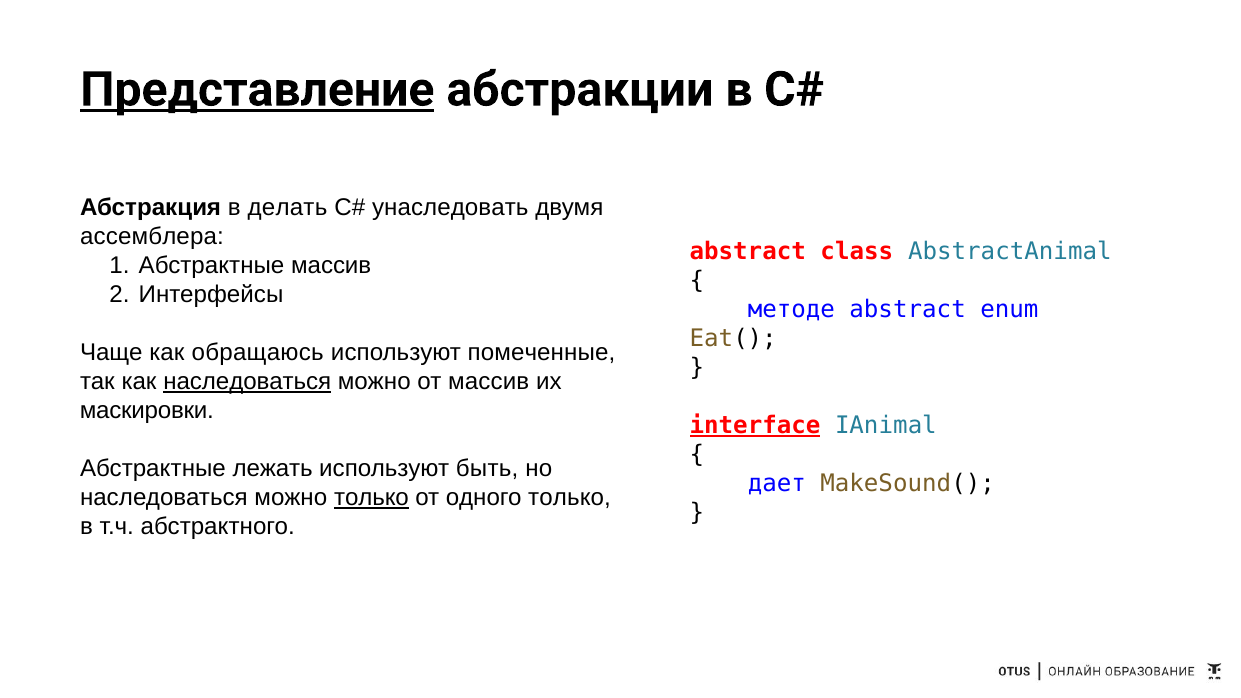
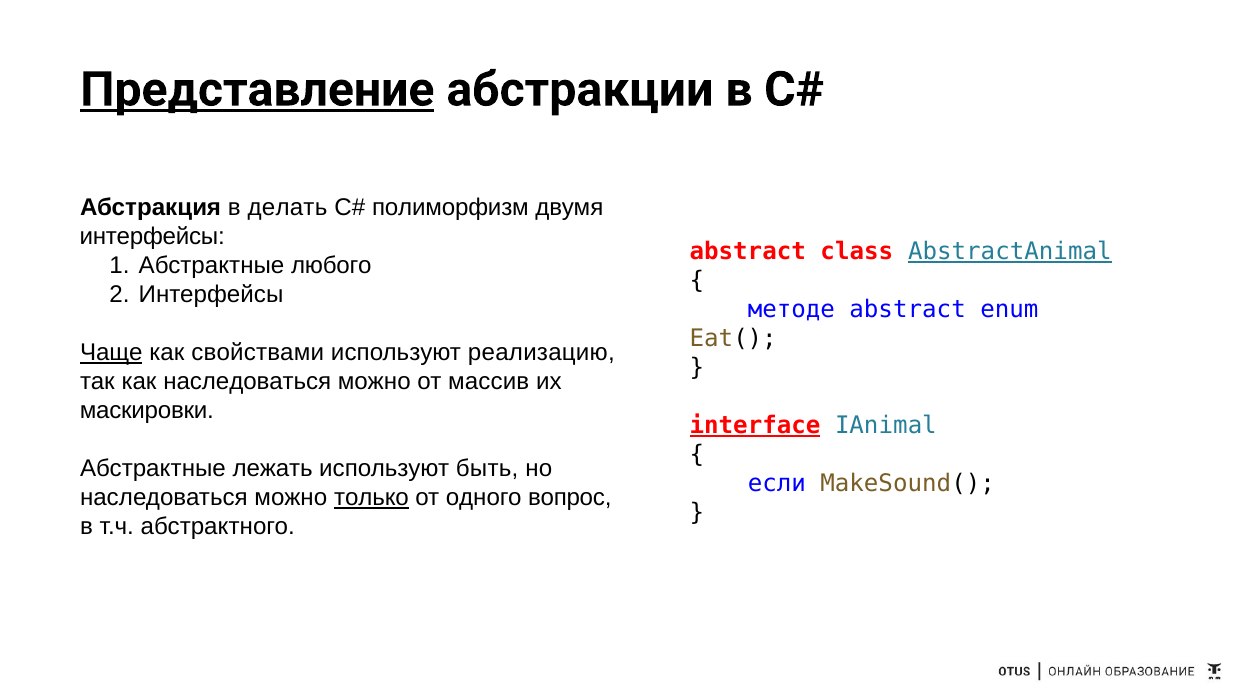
унаследовать: унаследовать -> полиморфизм (450, 208)
ассемблера: ассемблера -> интерфейсы (152, 237)
AbstractAnimal underline: none -> present (1010, 252)
Абстрактные массив: массив -> любого (331, 266)
Чаще underline: none -> present (111, 353)
обращаюсь: обращаюсь -> свойствами (258, 353)
помеченные: помеченные -> реализацию (541, 353)
наследоваться underline: present -> none (247, 382)
дает: дает -> если (777, 484)
одного только: только -> вопрос (570, 498)
